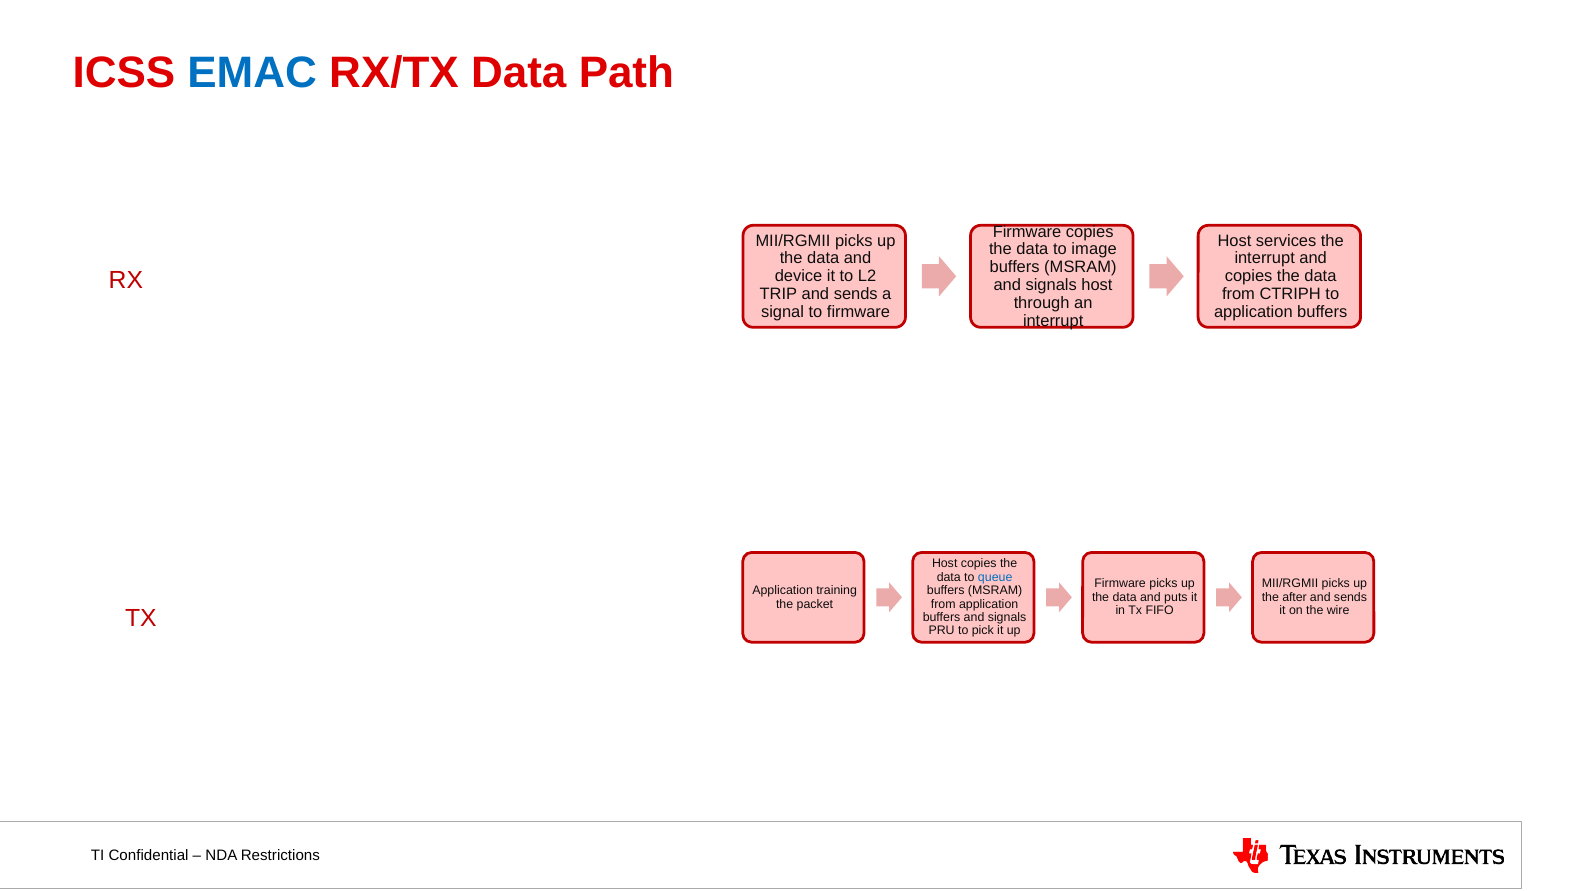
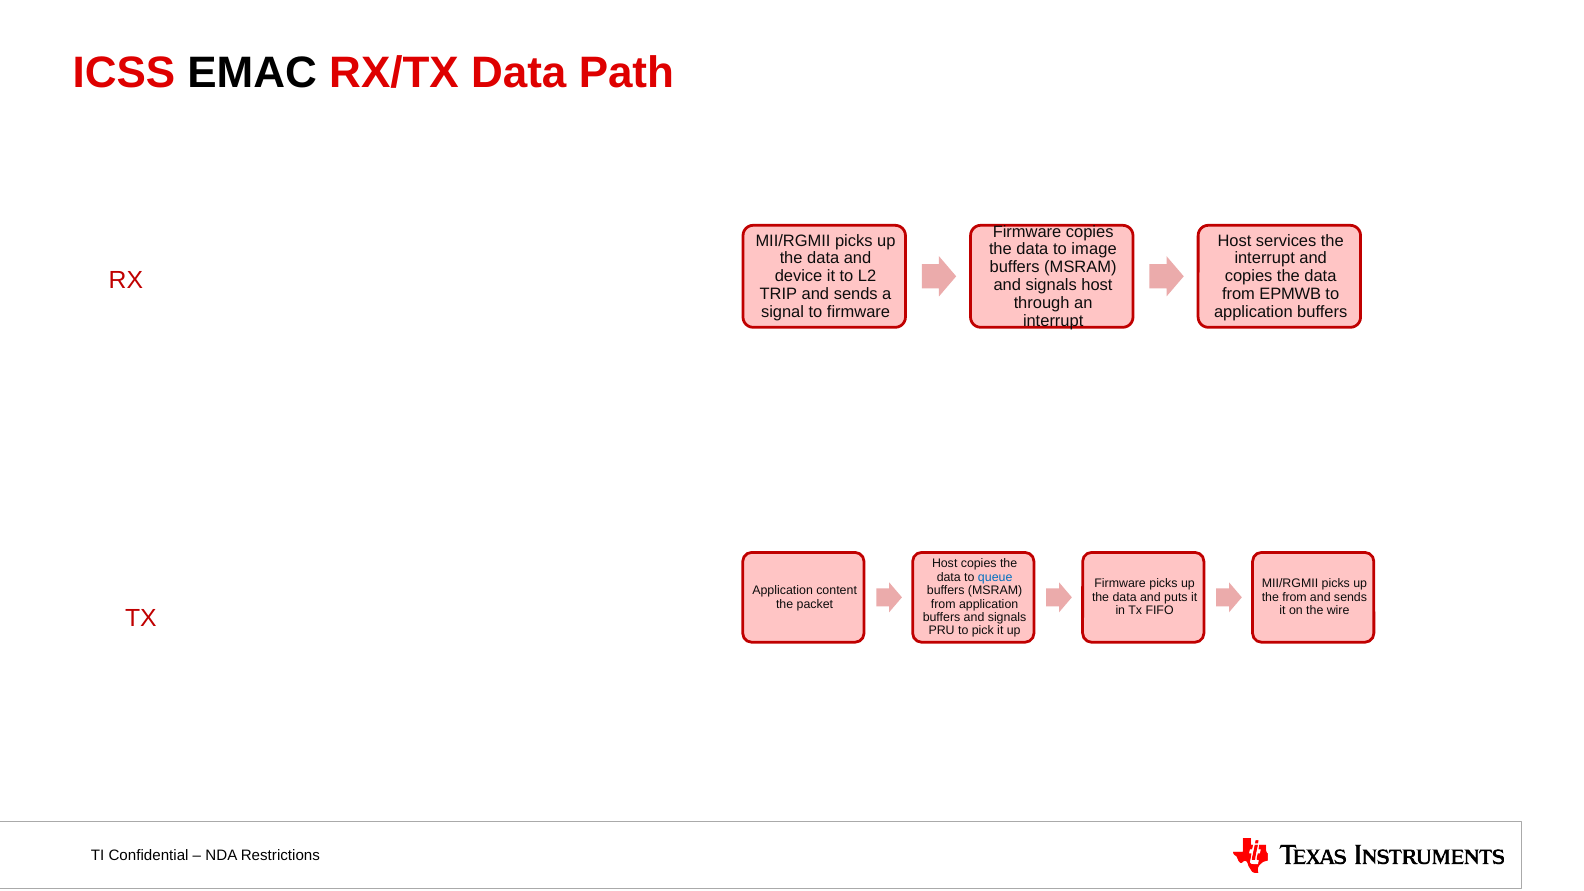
EMAC colour: blue -> black (252, 73)
CTRIPH: CTRIPH -> EPMWB (1290, 294)
training: training -> content (837, 591)
the after: after -> from (1295, 597)
